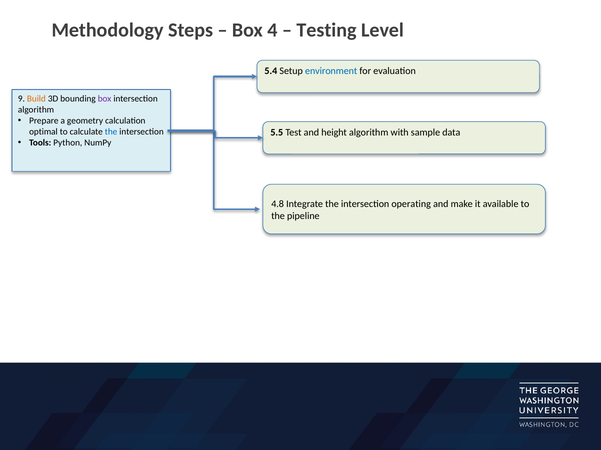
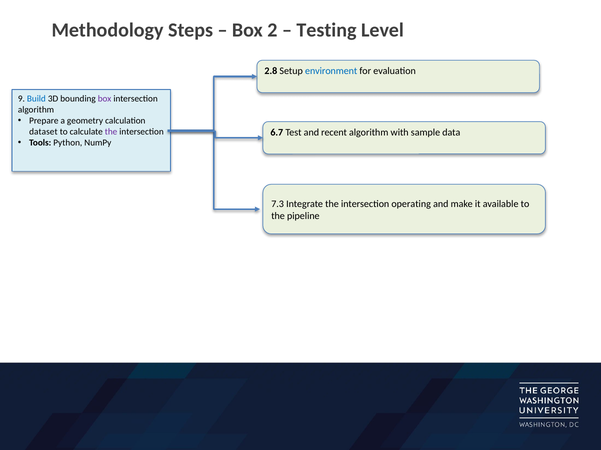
4: 4 -> 2 (272, 30)
5.4: 5.4 -> 2.8 (271, 71)
Build colour: orange -> blue (36, 99)
optimal: optimal -> dataset (43, 132)
the colour: blue -> purple (111, 132)
5.5: 5.5 -> 6.7 (277, 133)
height: height -> recent (334, 133)
4.8: 4.8 -> 7.3 (278, 204)
